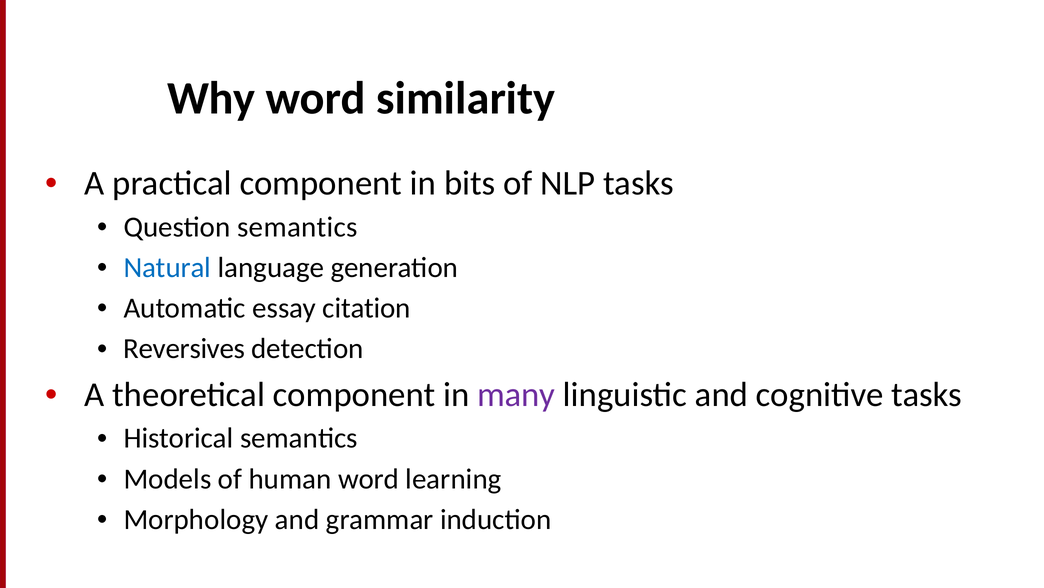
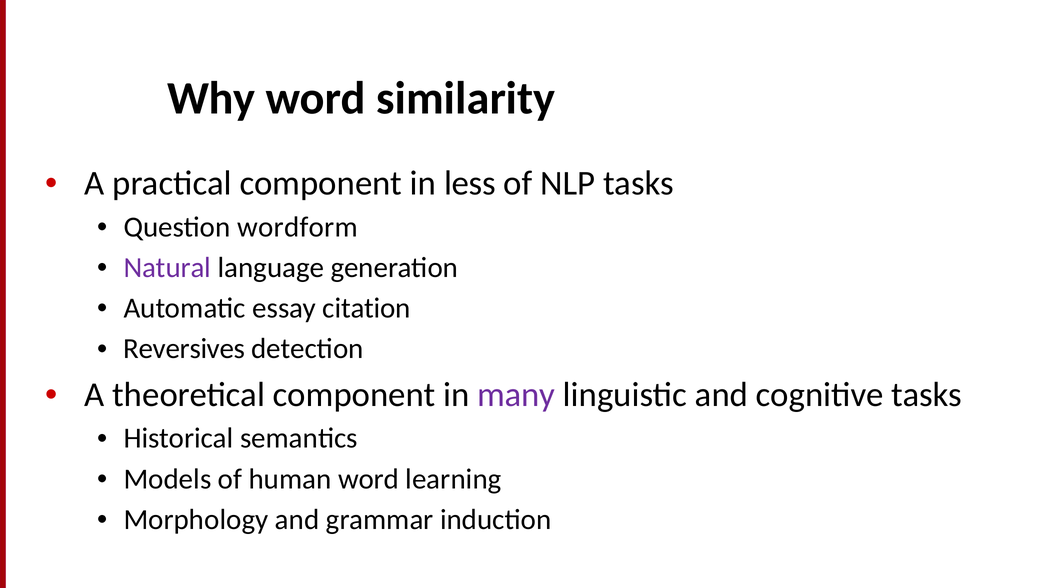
bits: bits -> less (470, 183)
Question semantics: semantics -> wordform (297, 227)
Natural colour: blue -> purple (167, 267)
